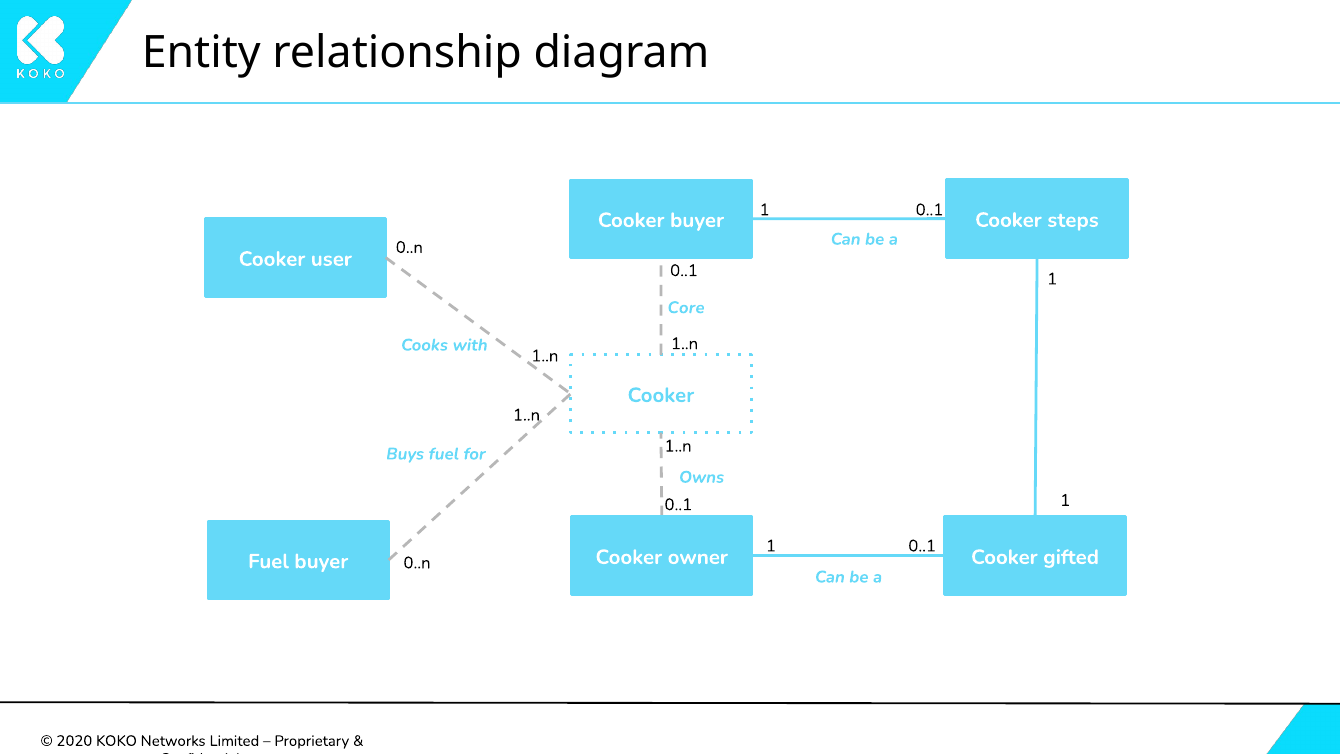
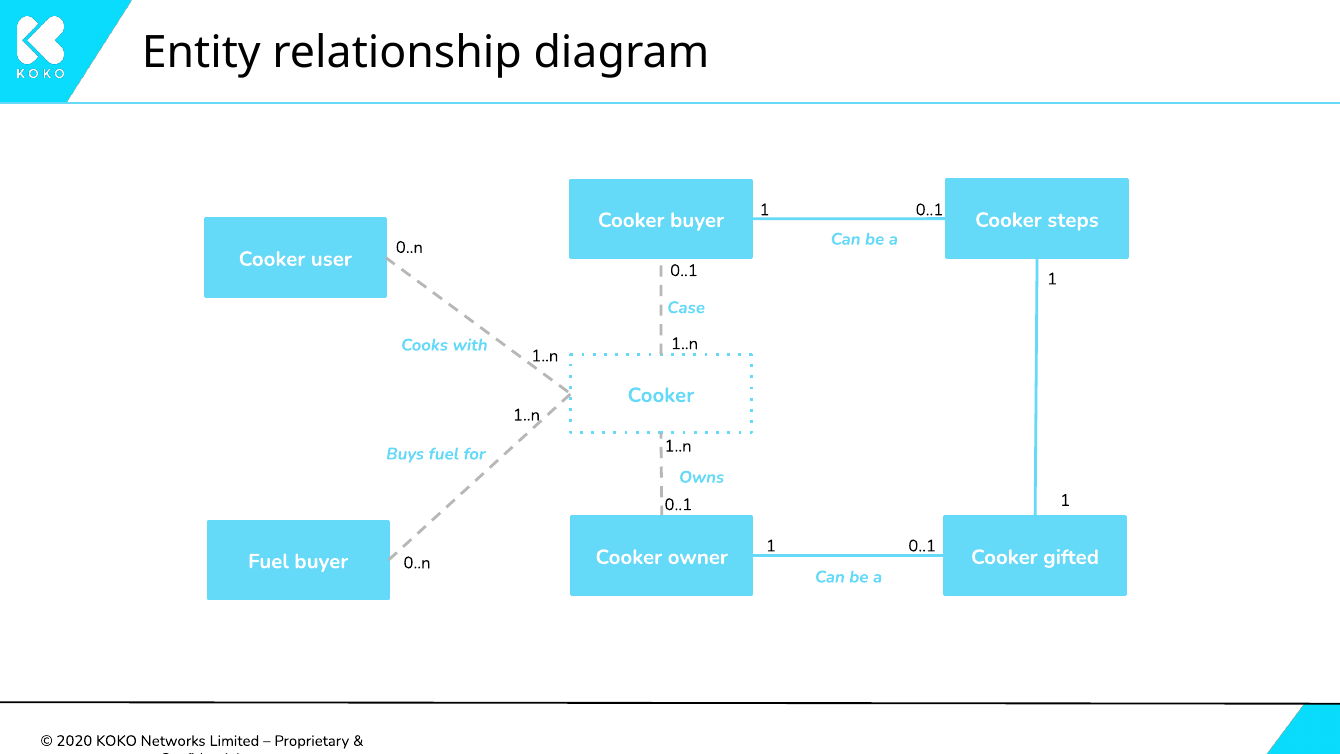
Core: Core -> Case (686, 308)
